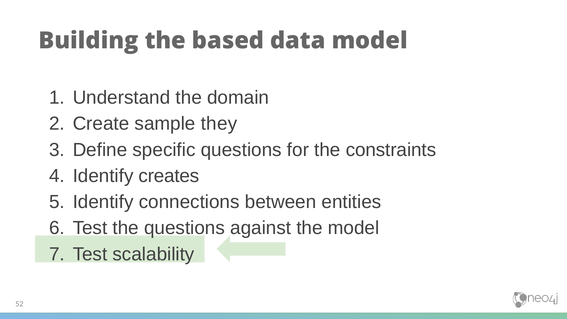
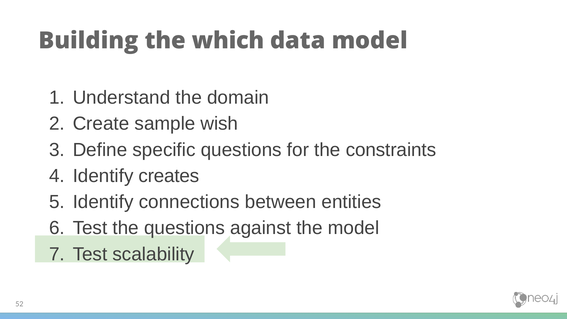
based: based -> which (228, 41)
they: they -> wish (219, 124)
